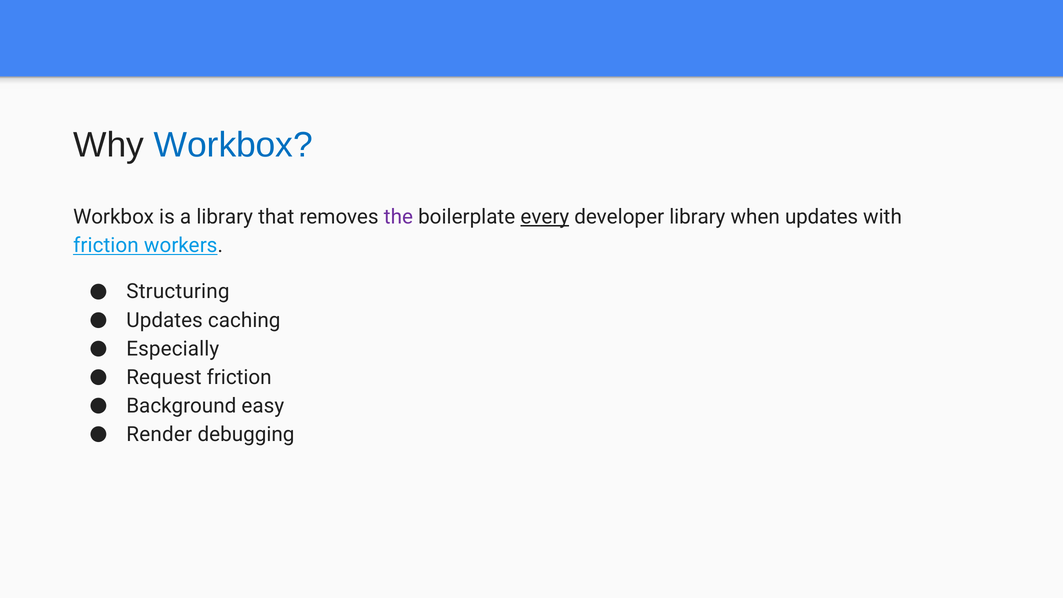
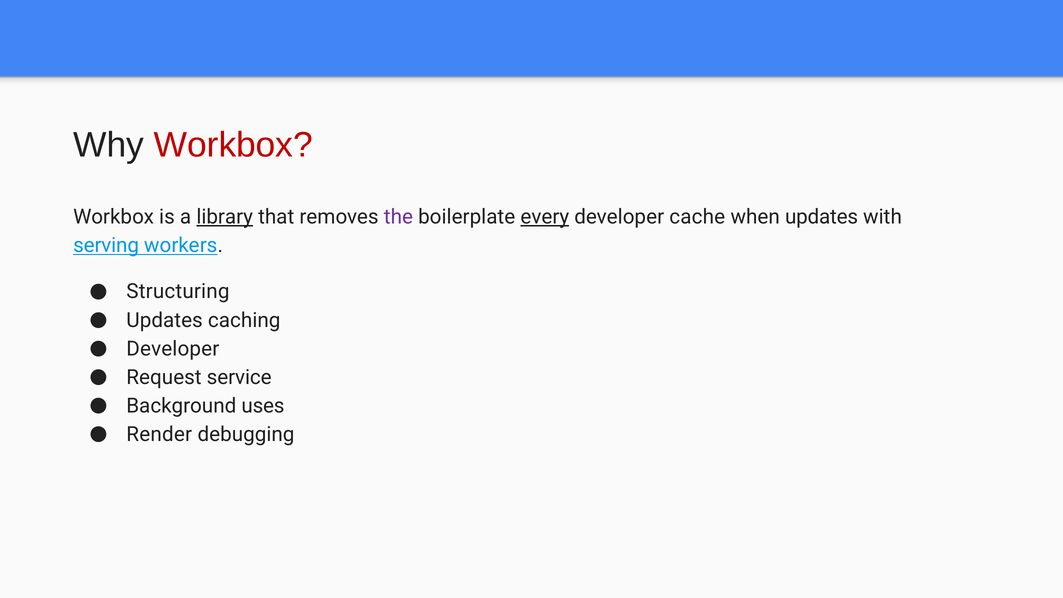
Workbox colour: blue -> red (233, 145)
library underline: none -> present (225, 217)
developer library: library -> cache (697, 217)
friction: friction -> serving (106, 245)
Especially: Especially -> Developer (173, 349)
Request friction: friction -> service (239, 377)
easy: easy -> uses (263, 406)
